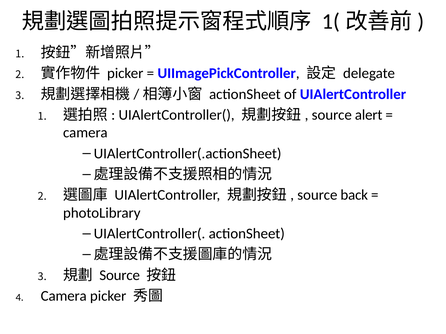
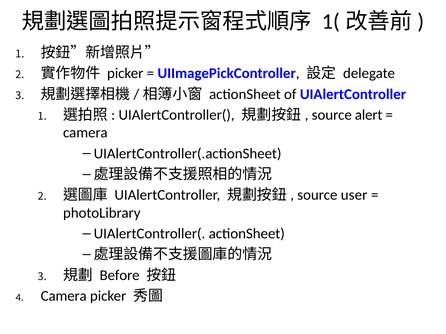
back: back -> user (354, 195)
Source: Source -> Before (120, 276)
